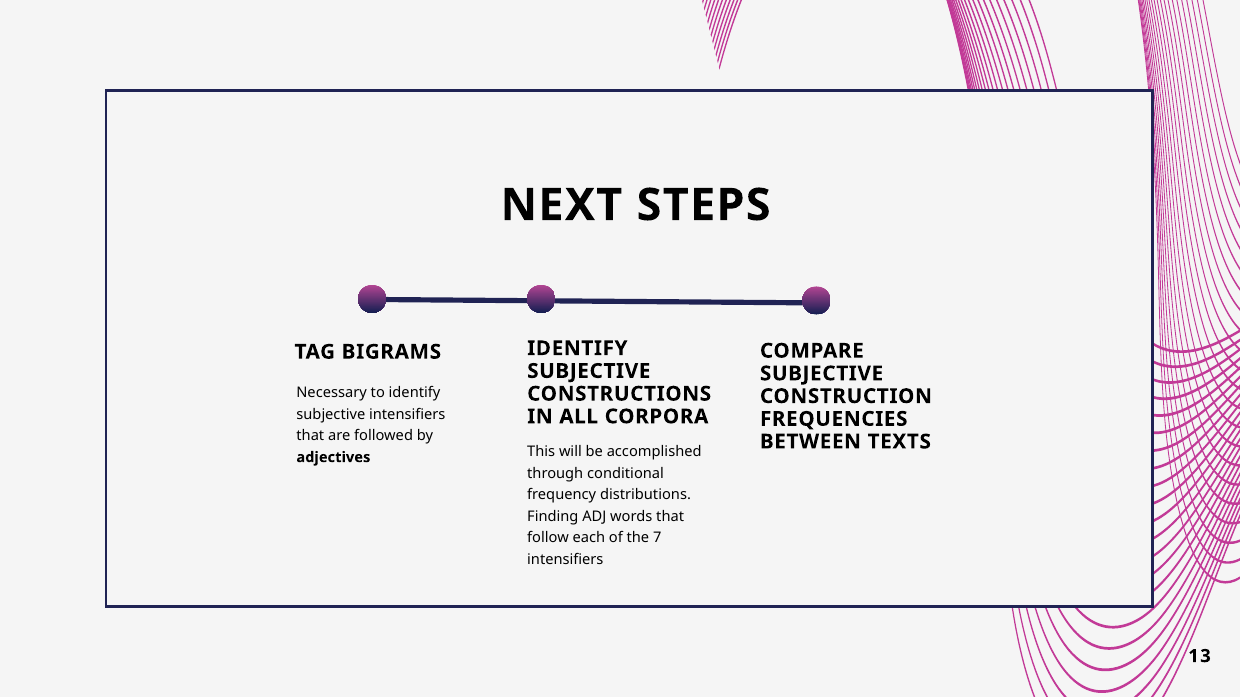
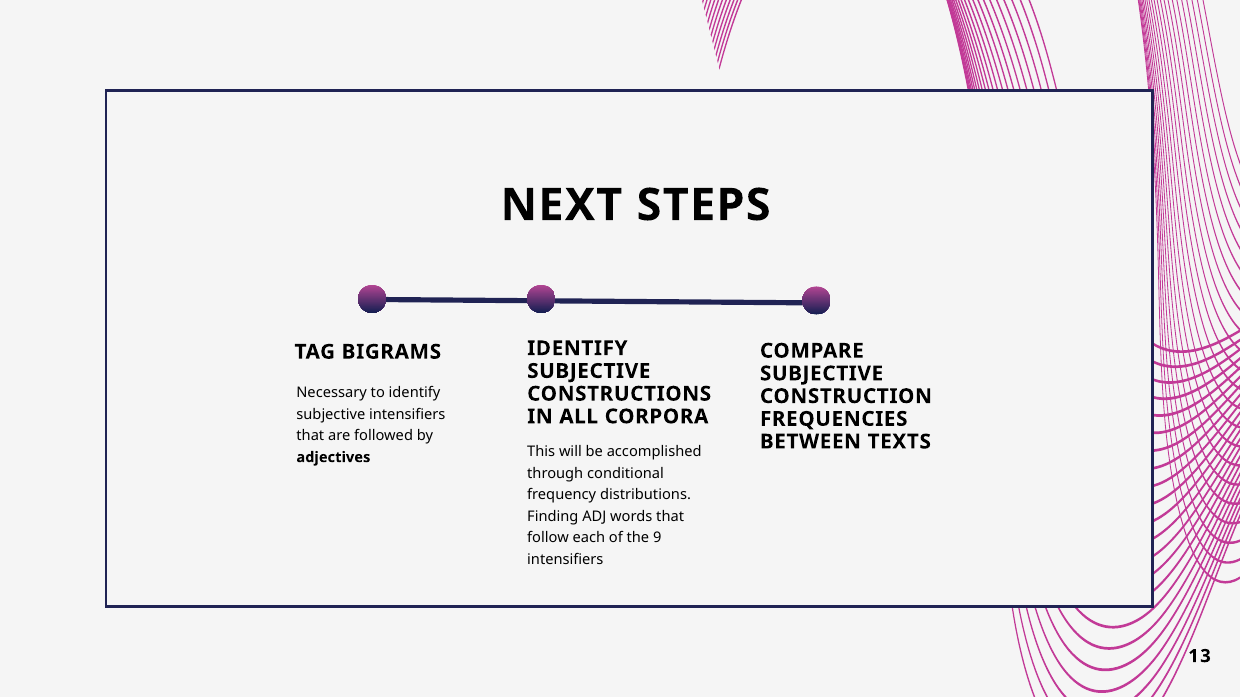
7: 7 -> 9 (657, 538)
